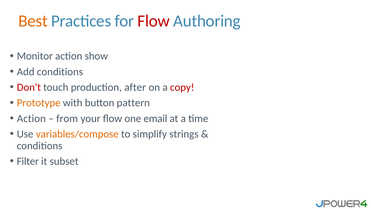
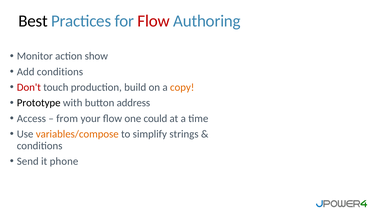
Best colour: orange -> black (33, 21)
after: after -> build (135, 87)
copy colour: red -> orange (182, 87)
Prototype colour: orange -> black (39, 103)
pattern: pattern -> address (133, 103)
Action: Action -> Access (31, 118)
email: email -> could (155, 118)
Filter: Filter -> Send (28, 161)
subset: subset -> phone (64, 161)
